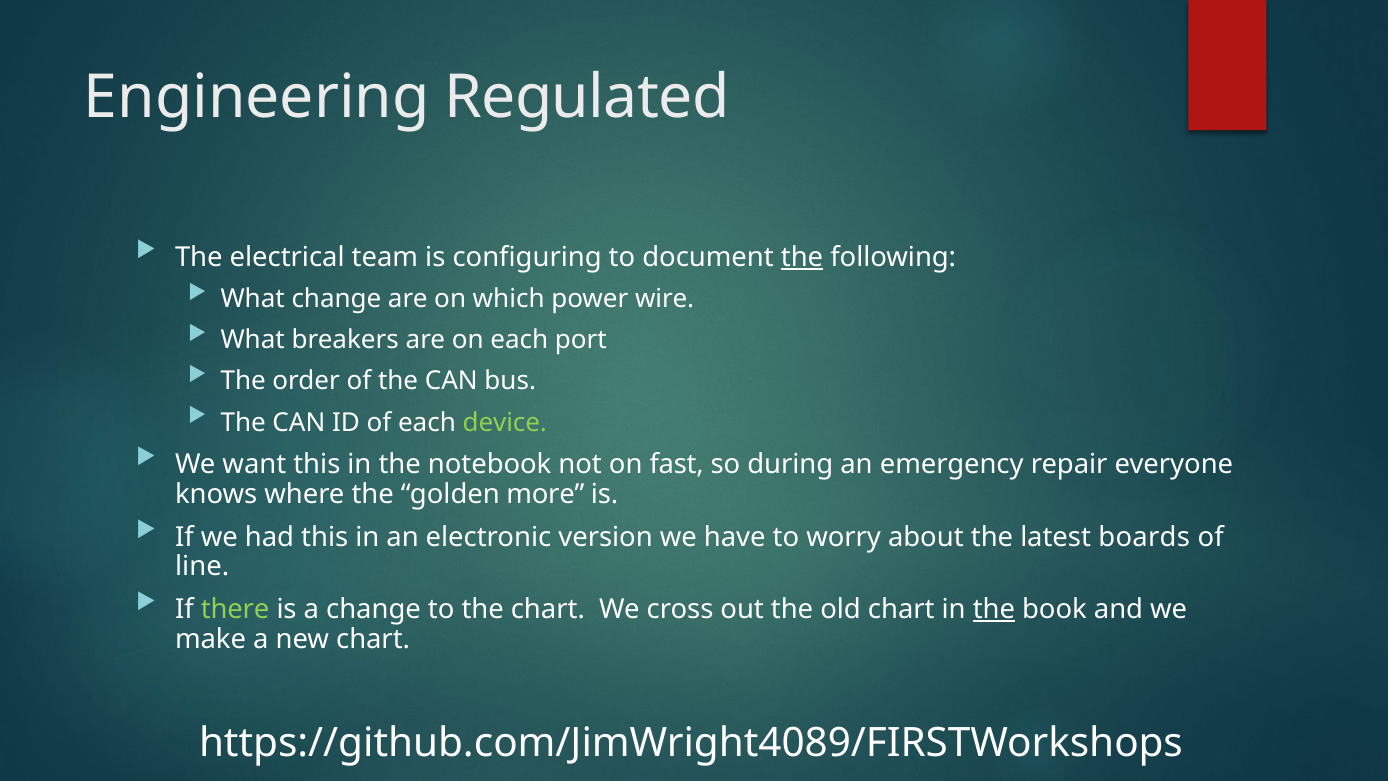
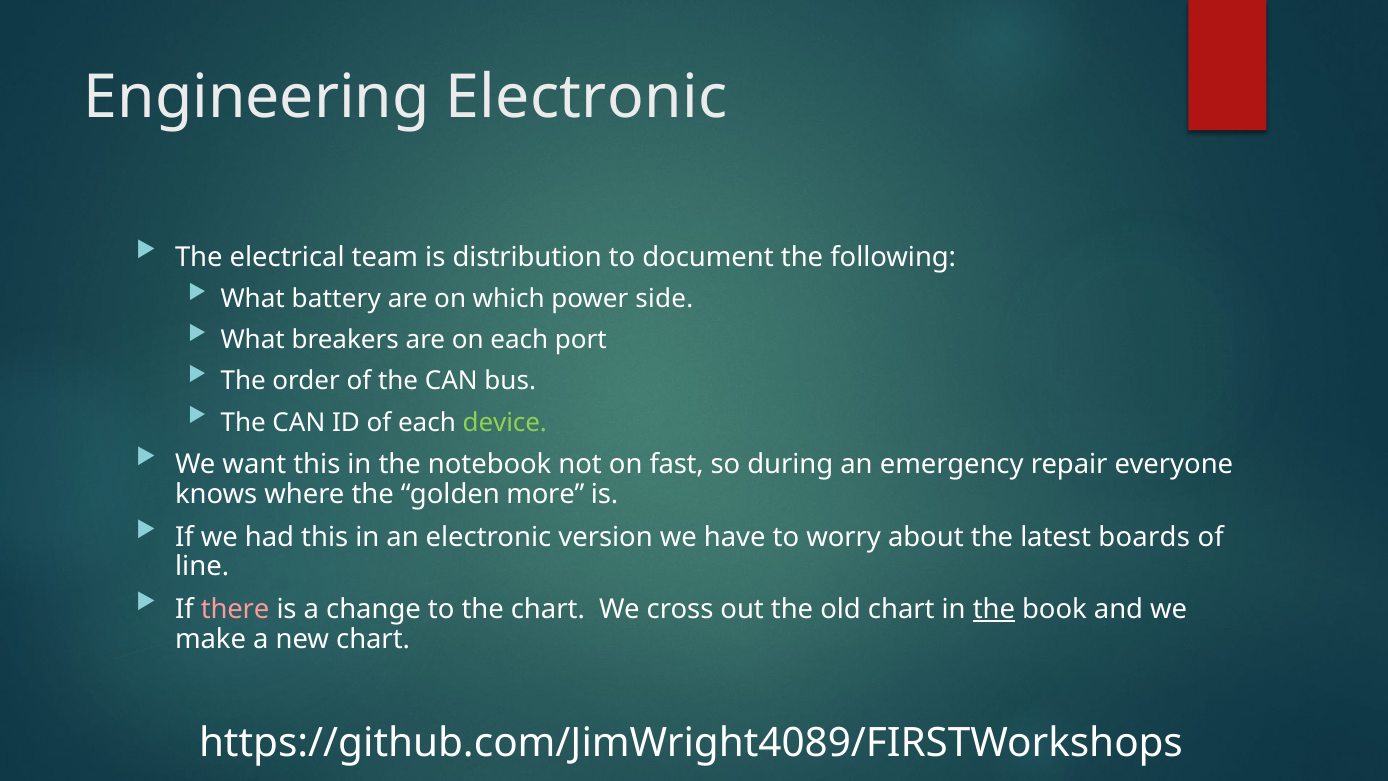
Engineering Regulated: Regulated -> Electronic (586, 97)
configuring: configuring -> distribution (527, 257)
the underline: present -> none (802, 257)
What change: change -> battery (336, 299)
wire: wire -> side (664, 299)
there colour: light green -> pink (235, 609)
